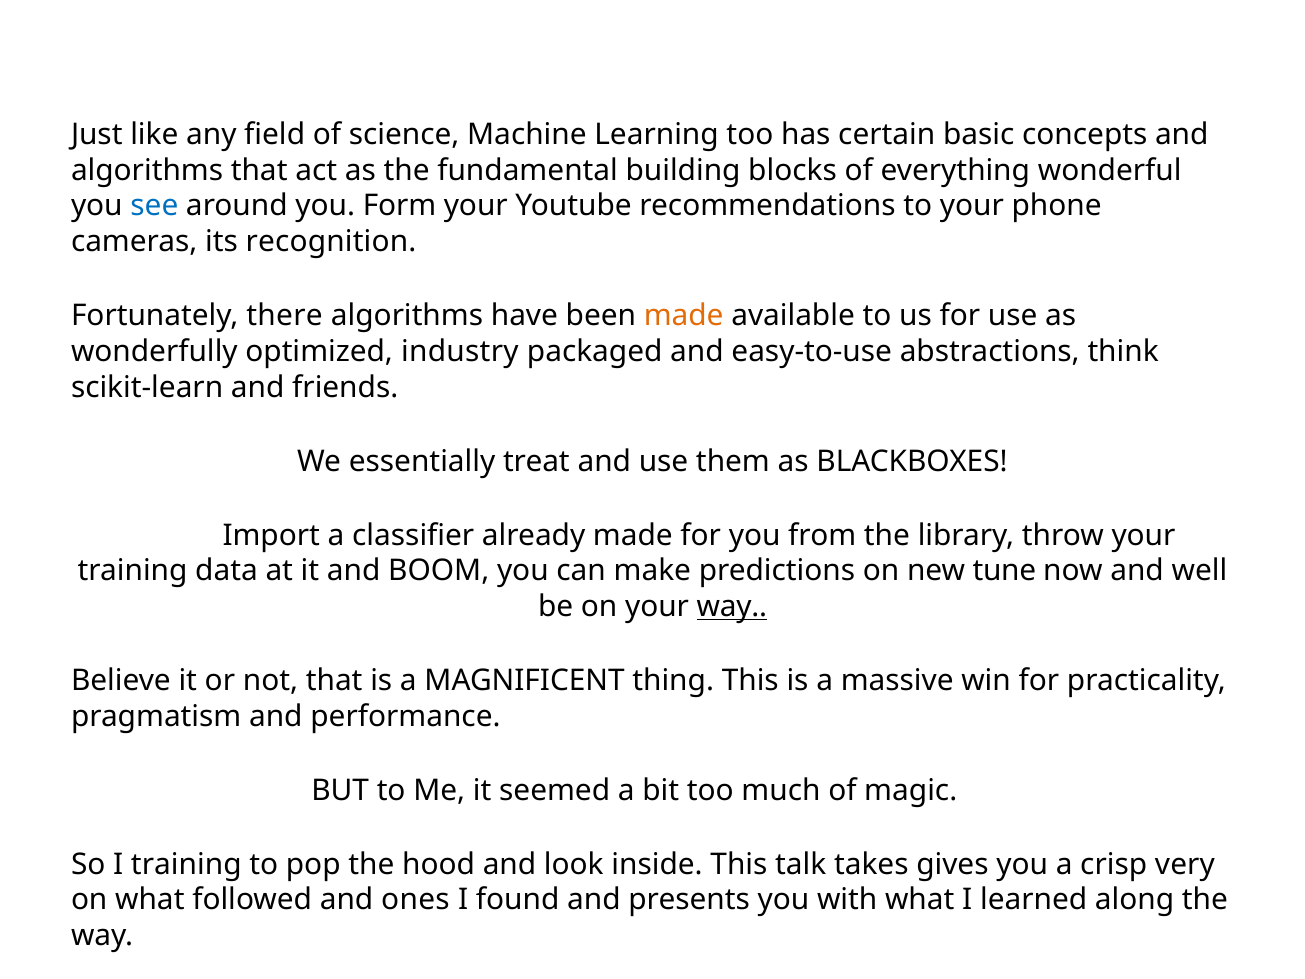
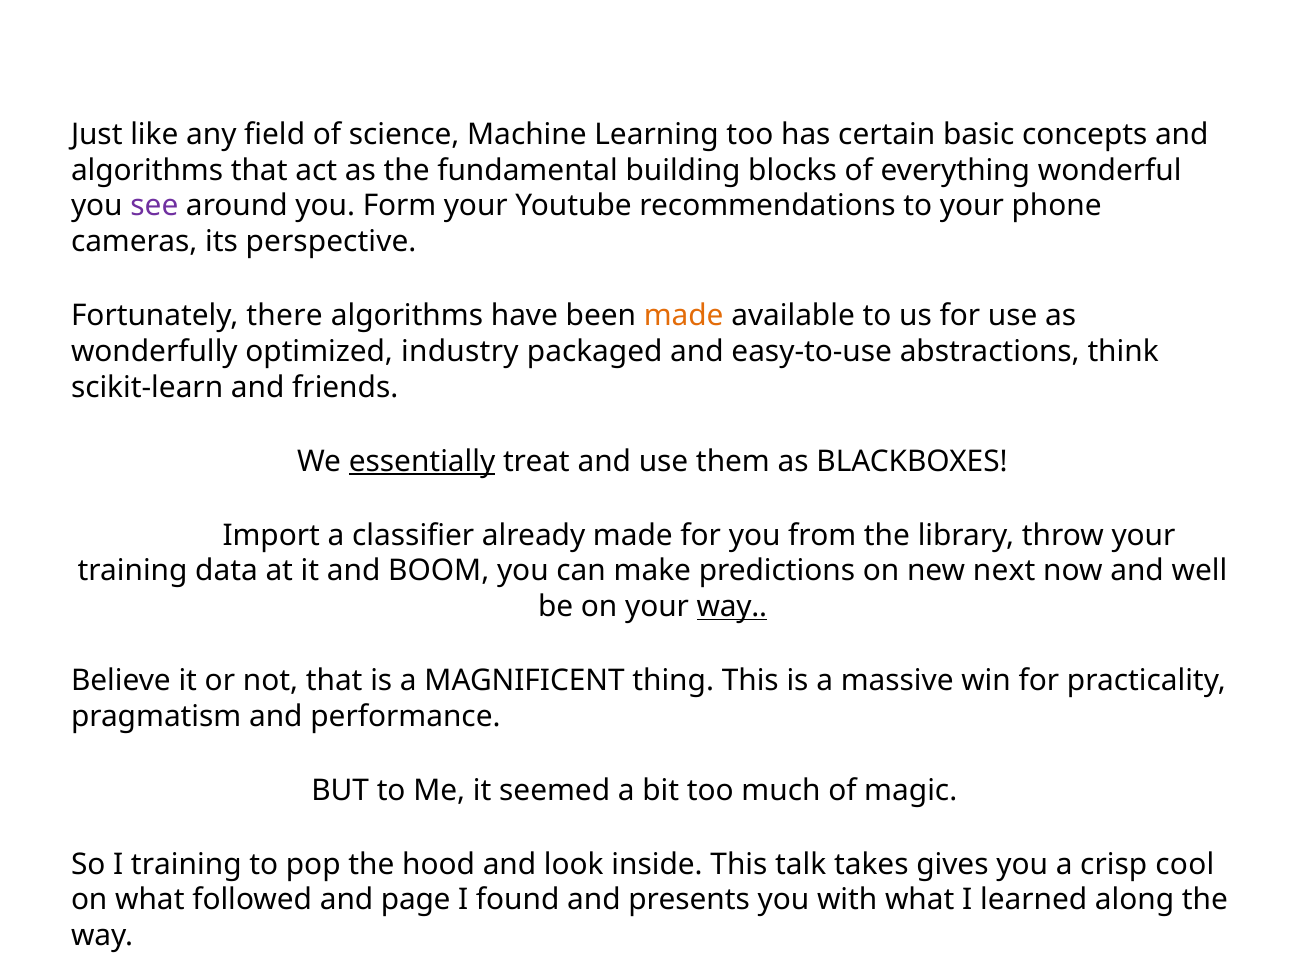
see colour: blue -> purple (154, 206)
recognition: recognition -> perspective (331, 242)
essentially underline: none -> present (422, 461)
tune: tune -> next (1004, 571)
very: very -> cool (1185, 864)
ones: ones -> page (416, 900)
